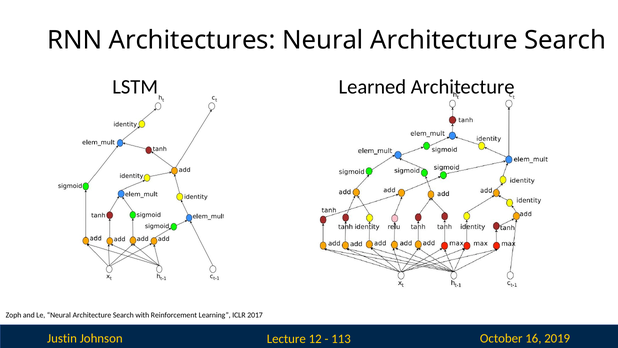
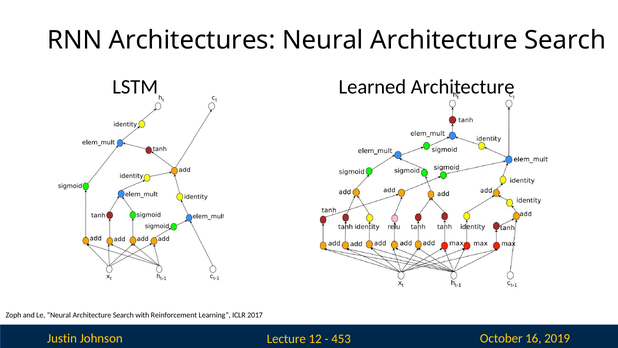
113: 113 -> 453 (341, 338)
